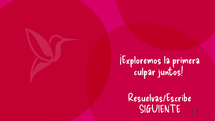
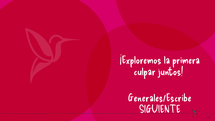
Resuelvas/Escribe: Resuelvas/Escribe -> Generales/Escribe (160, 98)
